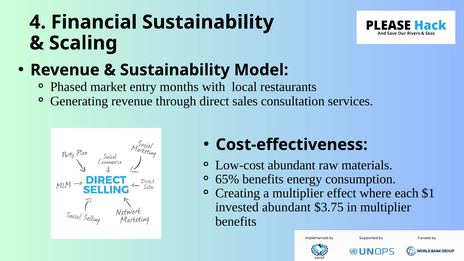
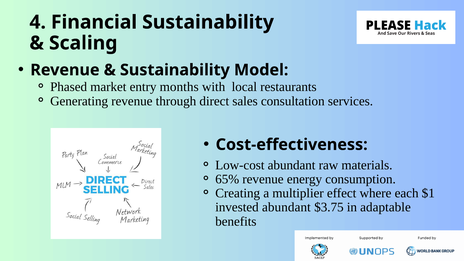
65% benefits: benefits -> revenue (263, 179)
in multiplier: multiplier -> adaptable (386, 207)
